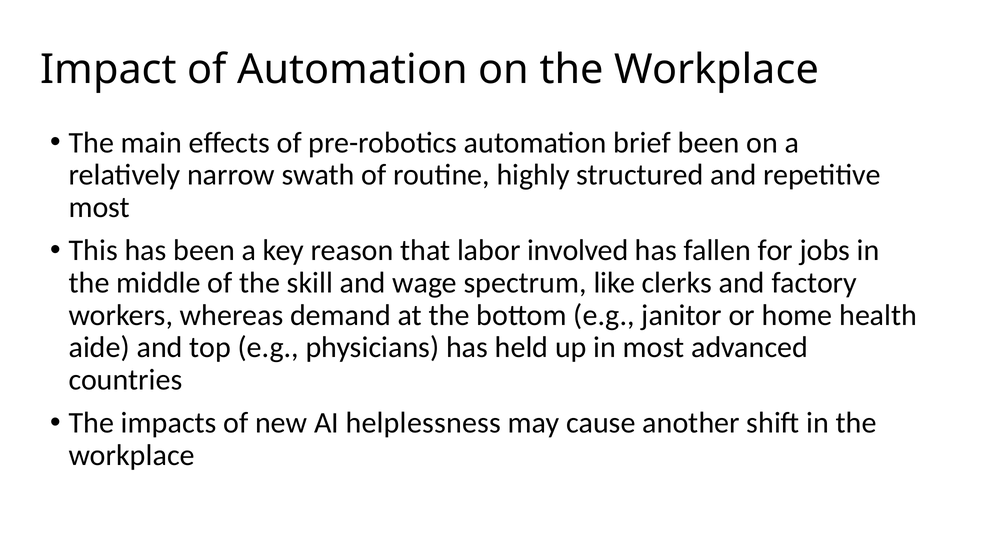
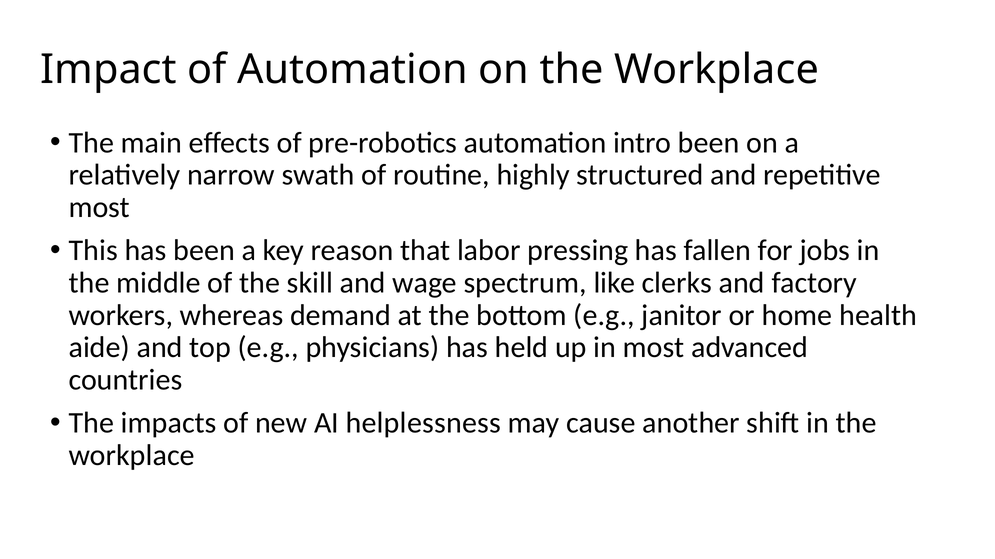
brief: brief -> intro (642, 143)
involved: involved -> pressing (578, 251)
